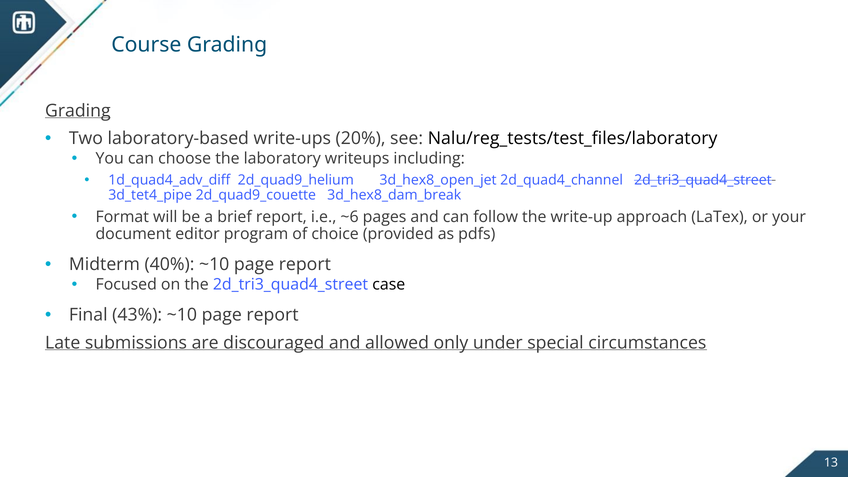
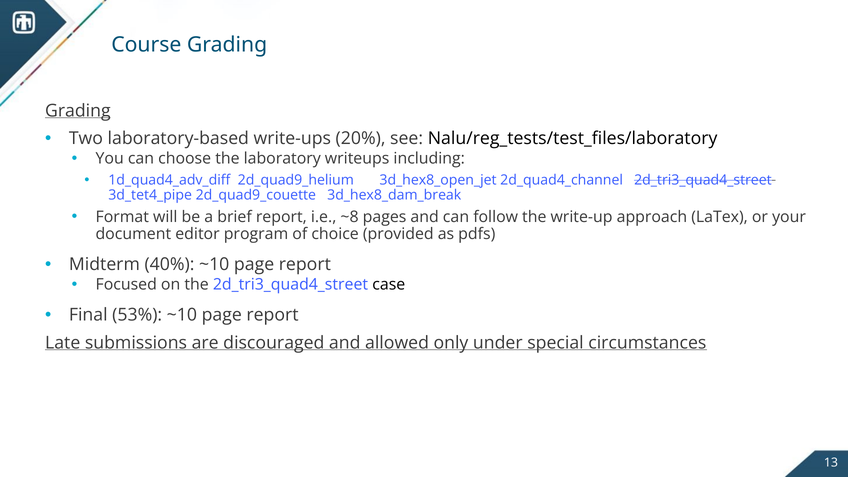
~6: ~6 -> ~8 (350, 217)
43%: 43% -> 53% (137, 315)
